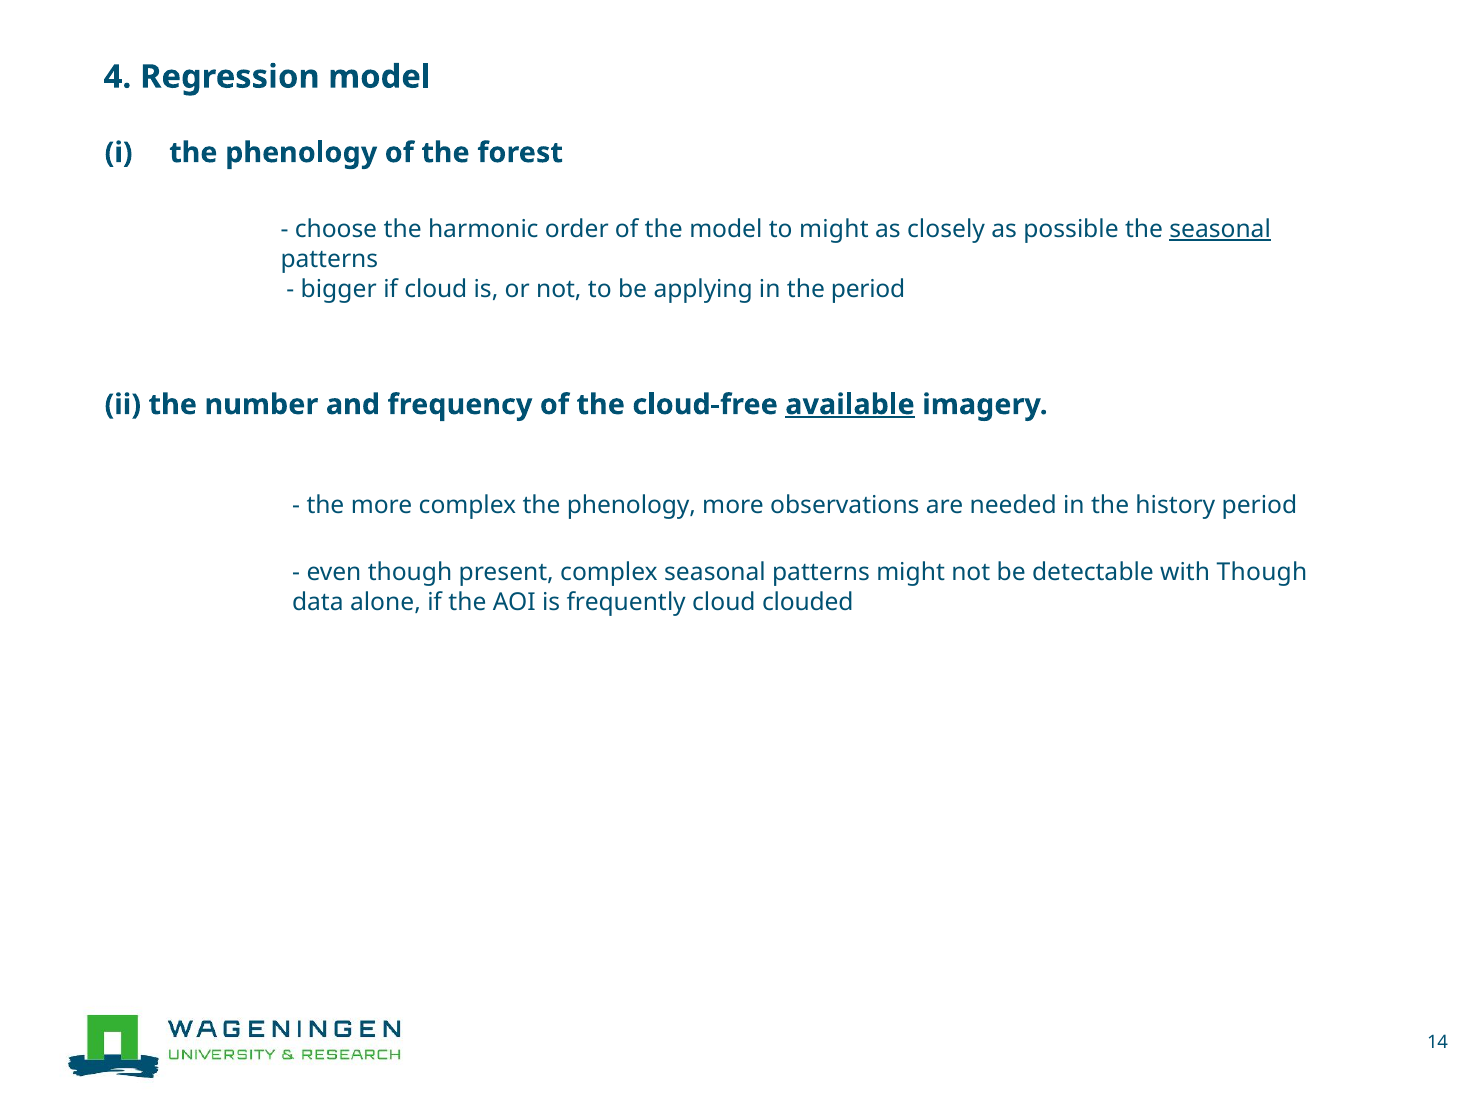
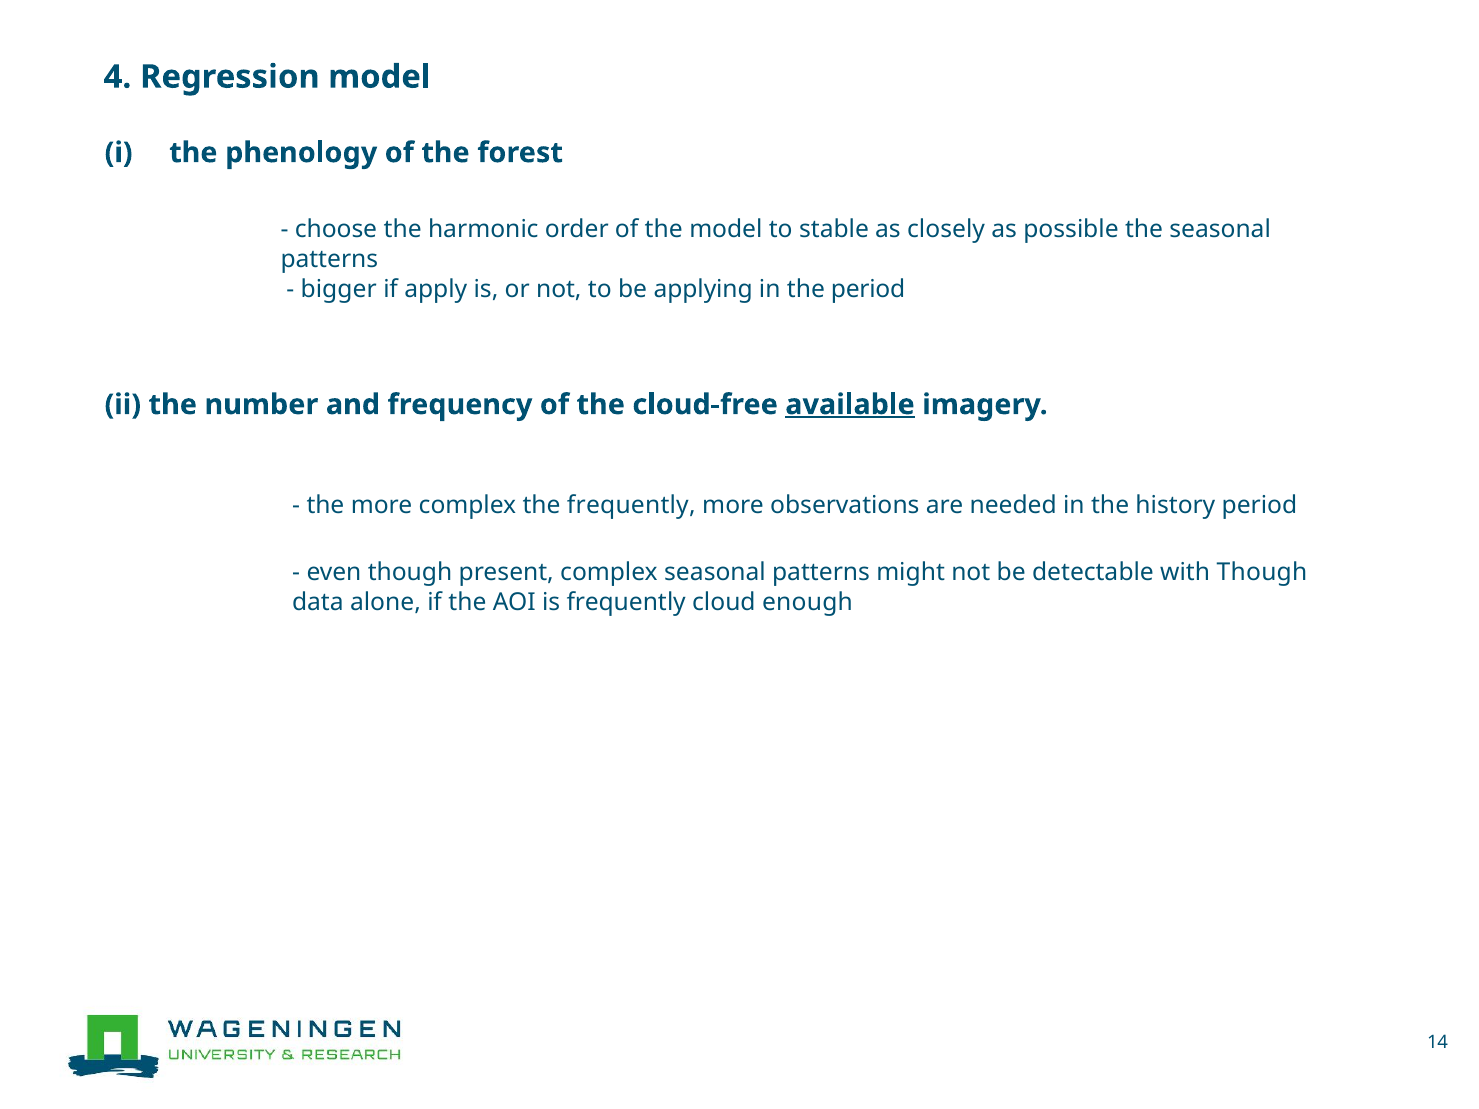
to might: might -> stable (834, 229)
seasonal underline: present -> none (1220, 229)
if cloud: cloud -> apply (436, 289)
complex the phenology: phenology -> frequently (631, 505)
clouded: clouded -> enough (808, 602)
